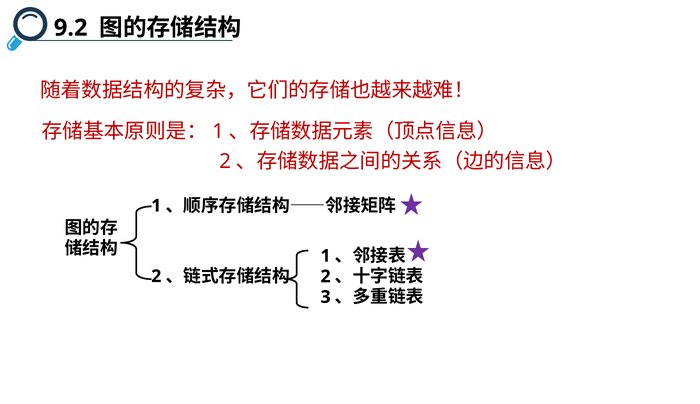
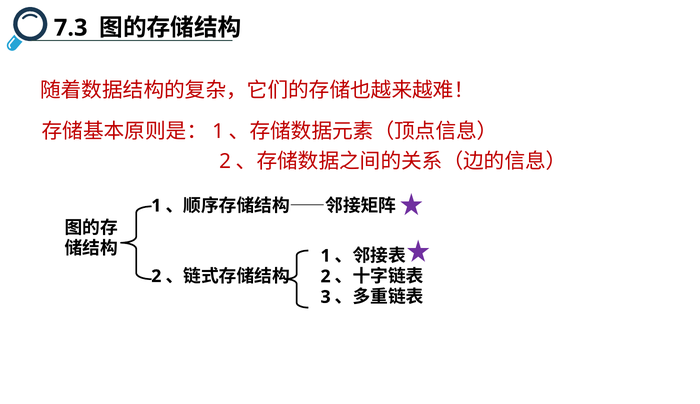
9.2: 9.2 -> 7.3 (71, 28)
